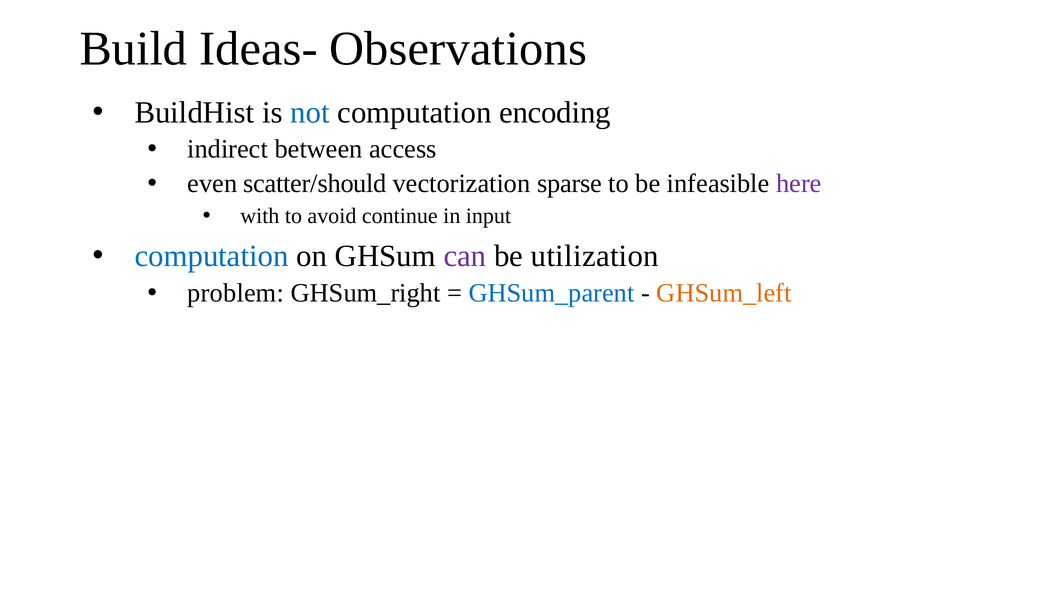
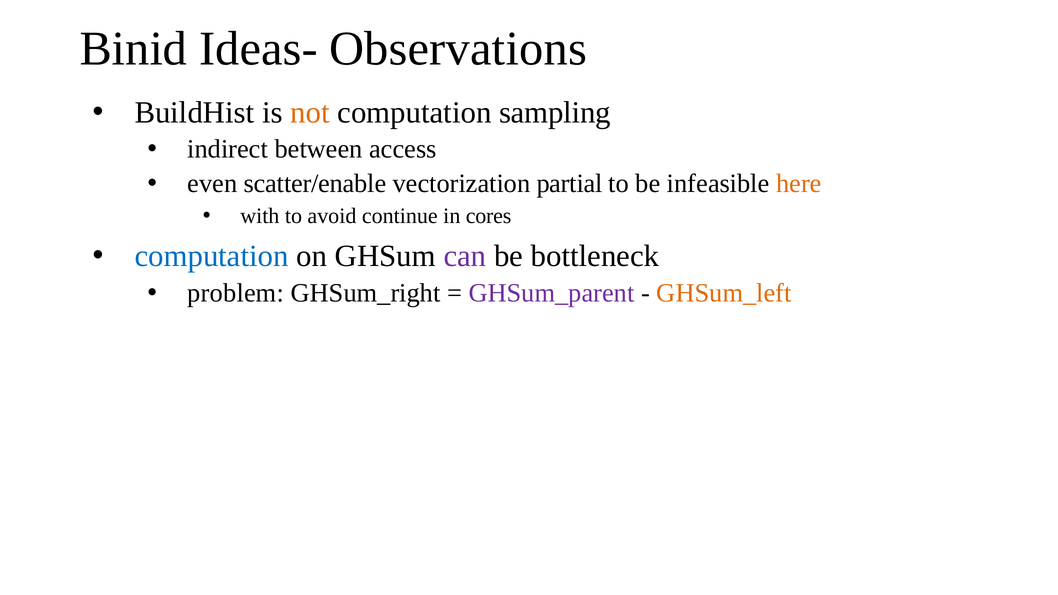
Build: Build -> Binid (133, 49)
not colour: blue -> orange (310, 112)
encoding: encoding -> sampling (555, 112)
scatter/should: scatter/should -> scatter/enable (315, 184)
sparse: sparse -> partial (569, 184)
here colour: purple -> orange (799, 184)
input: input -> cores (489, 216)
utilization: utilization -> bottleneck (595, 256)
GHSum_parent colour: blue -> purple (551, 293)
